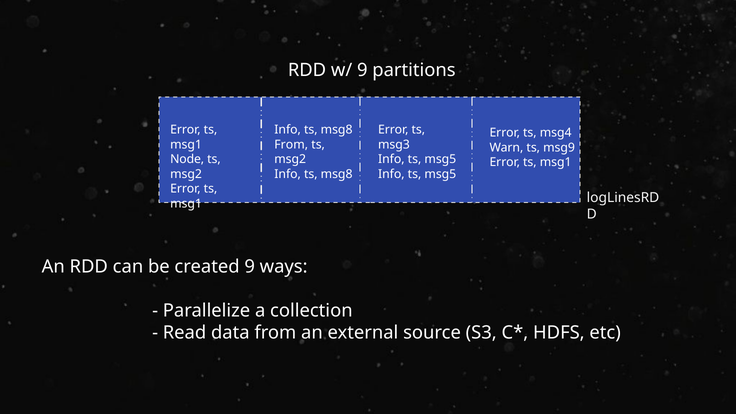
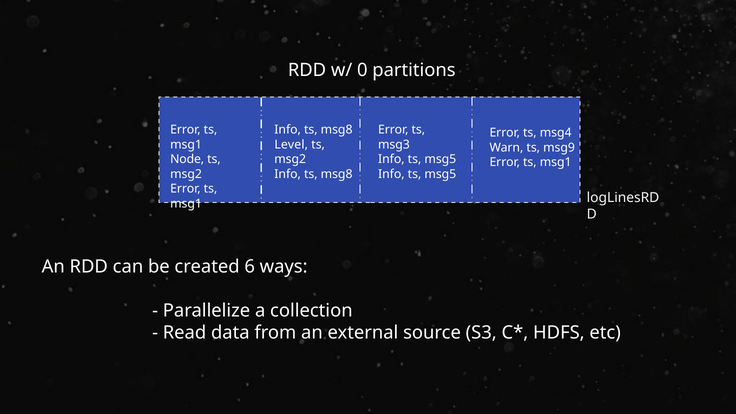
w/ 9: 9 -> 0 (362, 70)
From: From -> Level (291, 145)
created 9: 9 -> 6 (250, 267)
